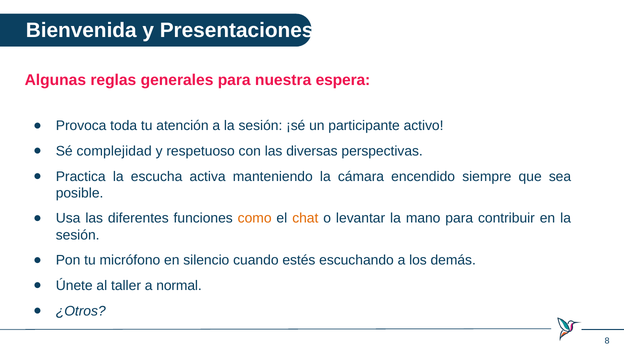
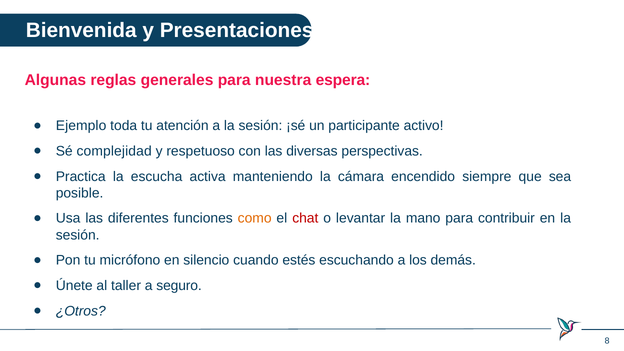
Provoca: Provoca -> Ejemplo (81, 126)
chat colour: orange -> red (305, 218)
normal: normal -> seguro (179, 286)
